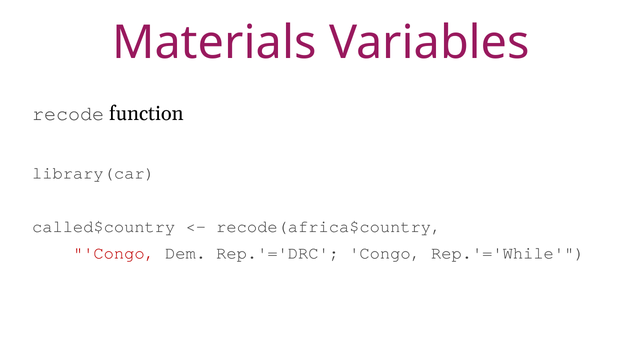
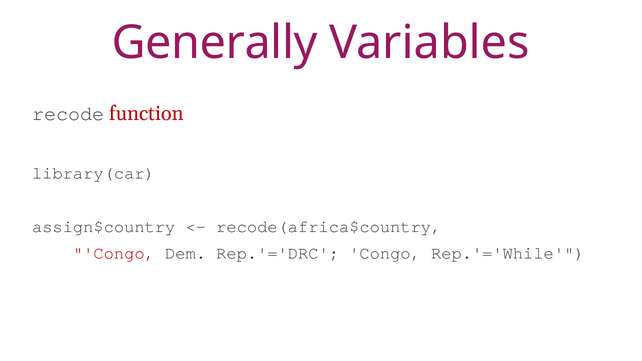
Materials: Materials -> Generally (215, 43)
function colour: black -> red (146, 114)
called$country: called$country -> assign$country (104, 227)
